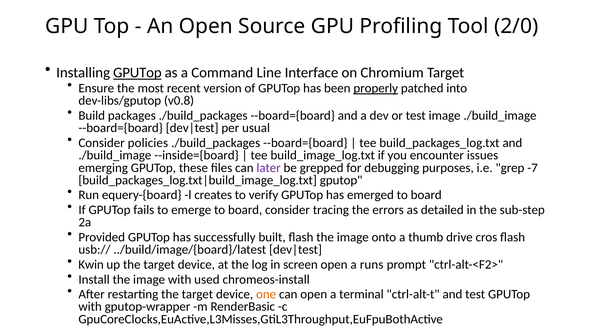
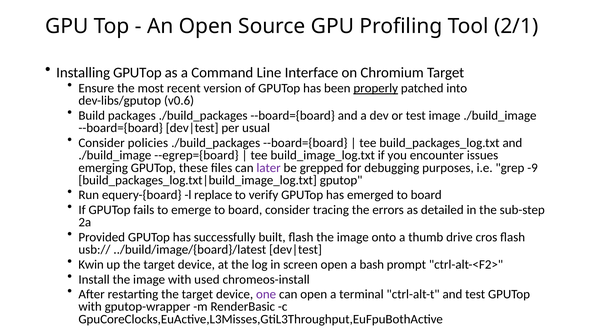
2/0: 2/0 -> 2/1 (516, 26)
GPUTop underline: present -> none (137, 73)
v0.8: v0.8 -> v0.6 (179, 101)
--inside={board: --inside={board -> --egrep={board (196, 155)
-7: -7 -> -9 (533, 168)
creates: creates -> replace (213, 195)
runs: runs -> bash (372, 265)
one colour: orange -> purple (266, 294)
